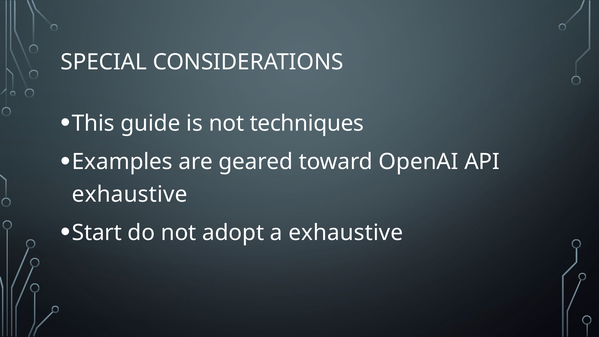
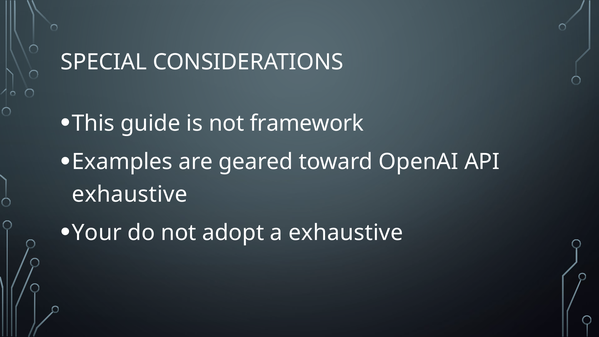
techniques: techniques -> framework (307, 123)
Start: Start -> Your (97, 233)
